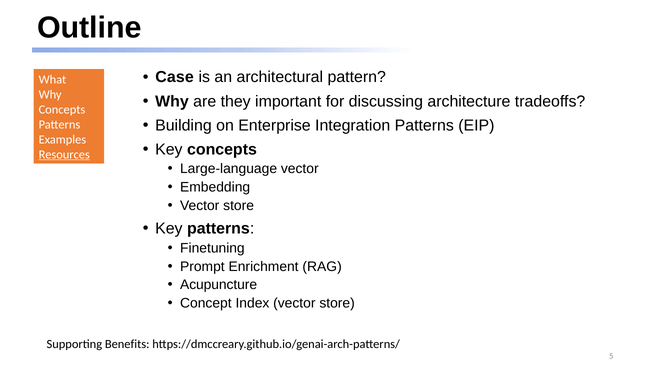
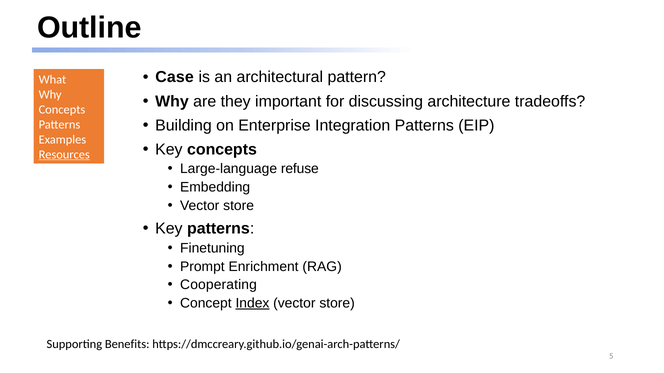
Large-language vector: vector -> refuse (300, 169)
Acupuncture: Acupuncture -> Cooperating (219, 285)
Index underline: none -> present (252, 304)
